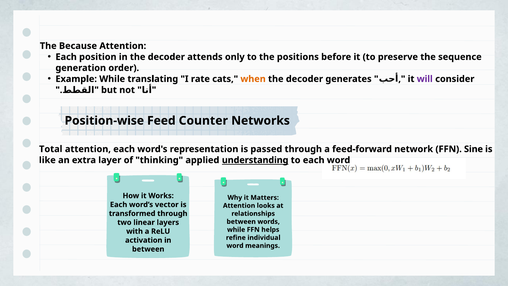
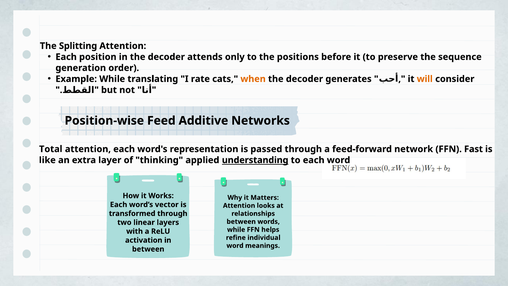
Because: Because -> Splitting (78, 46)
will colour: purple -> orange (425, 79)
Counter: Counter -> Additive (203, 121)
Sine: Sine -> Fast (473, 149)
